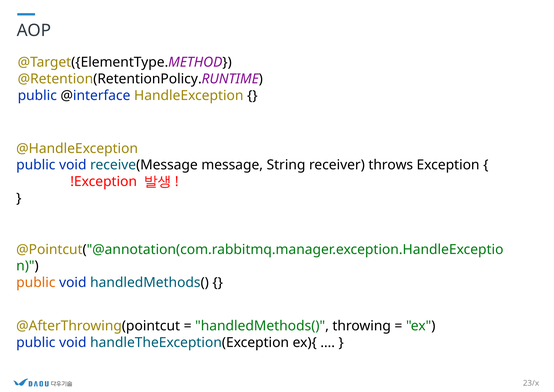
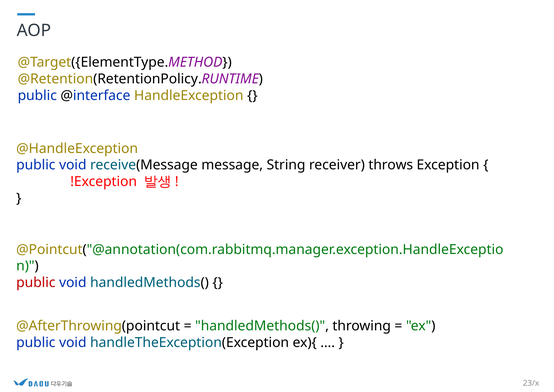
public colour: orange -> red (36, 282)
